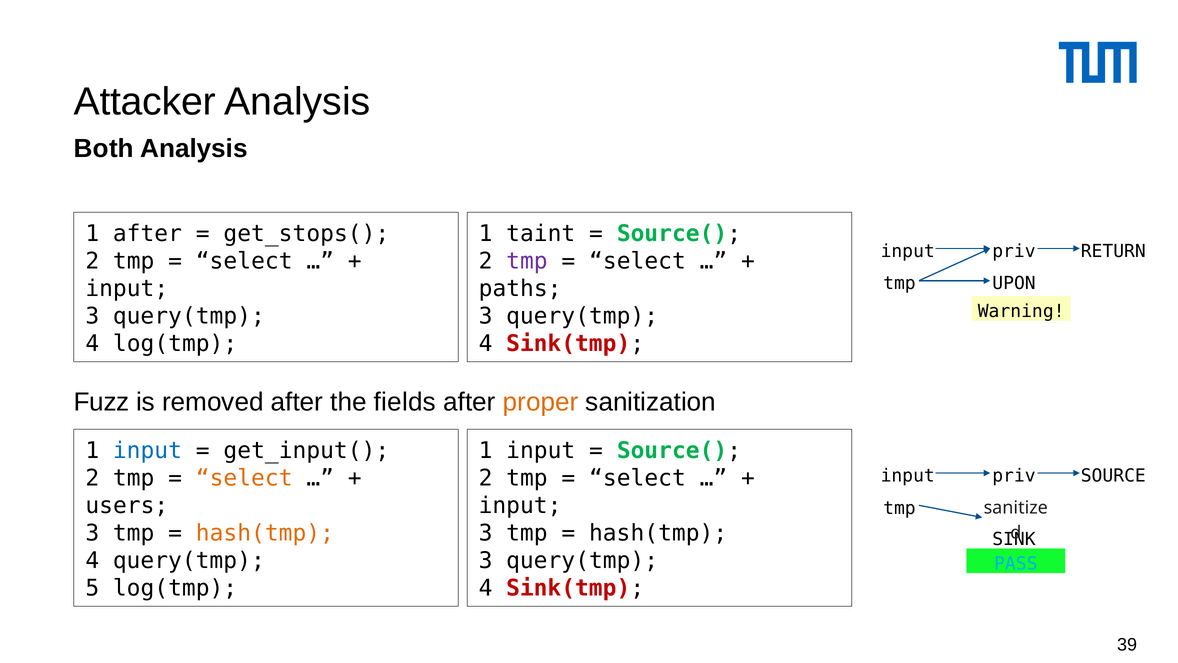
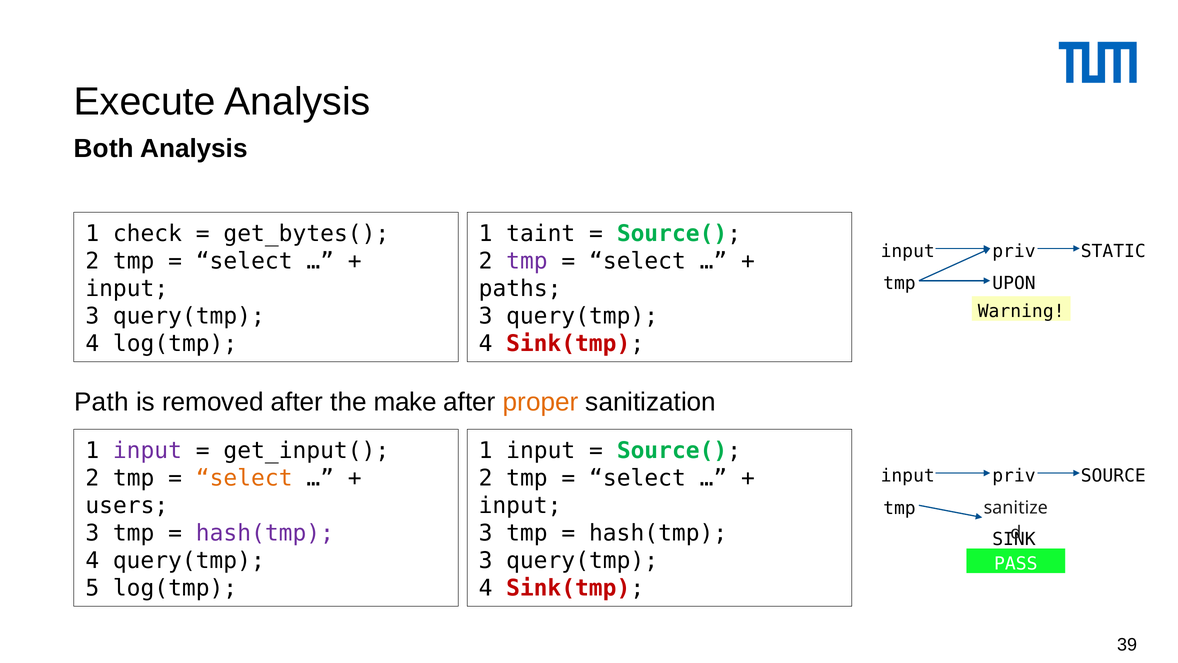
Attacker: Attacker -> Execute (145, 102)
1 after: after -> check (147, 233)
get_stops(: get_stops( -> get_bytes( (306, 233)
RETURN: RETURN -> STATIC (1113, 251)
Fuzz: Fuzz -> Path (101, 402)
fields: fields -> make (405, 402)
input colour: blue -> purple (147, 450)
hash(tmp colour: orange -> purple (265, 533)
PASS colour: light blue -> white (1016, 563)
